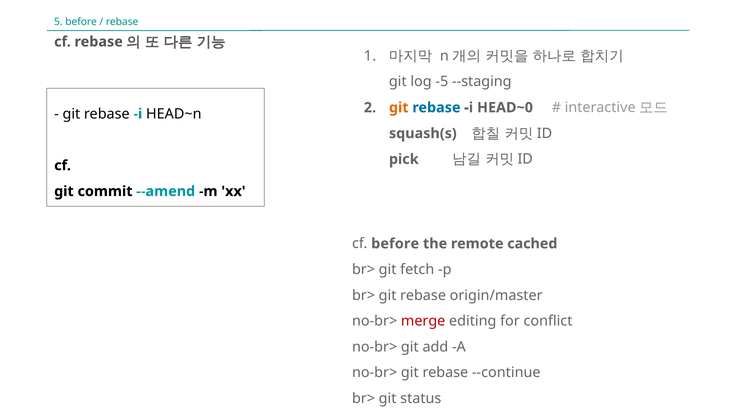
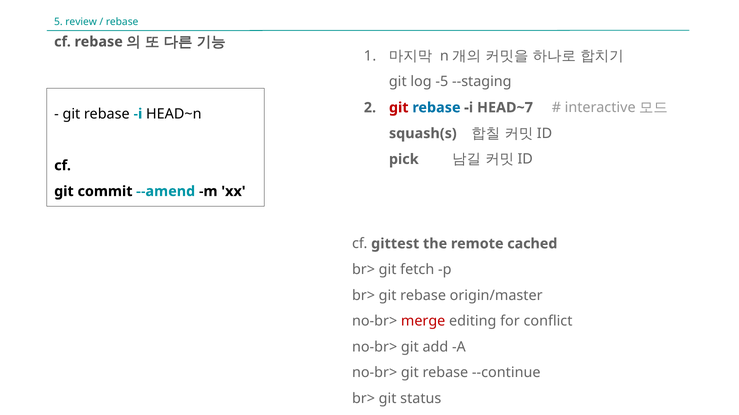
5 before: before -> review (81, 22)
git colour: orange -> red (399, 108)
HEAD~0: HEAD~0 -> HEAD~7 (505, 108)
cf before: before -> gittest (395, 244)
